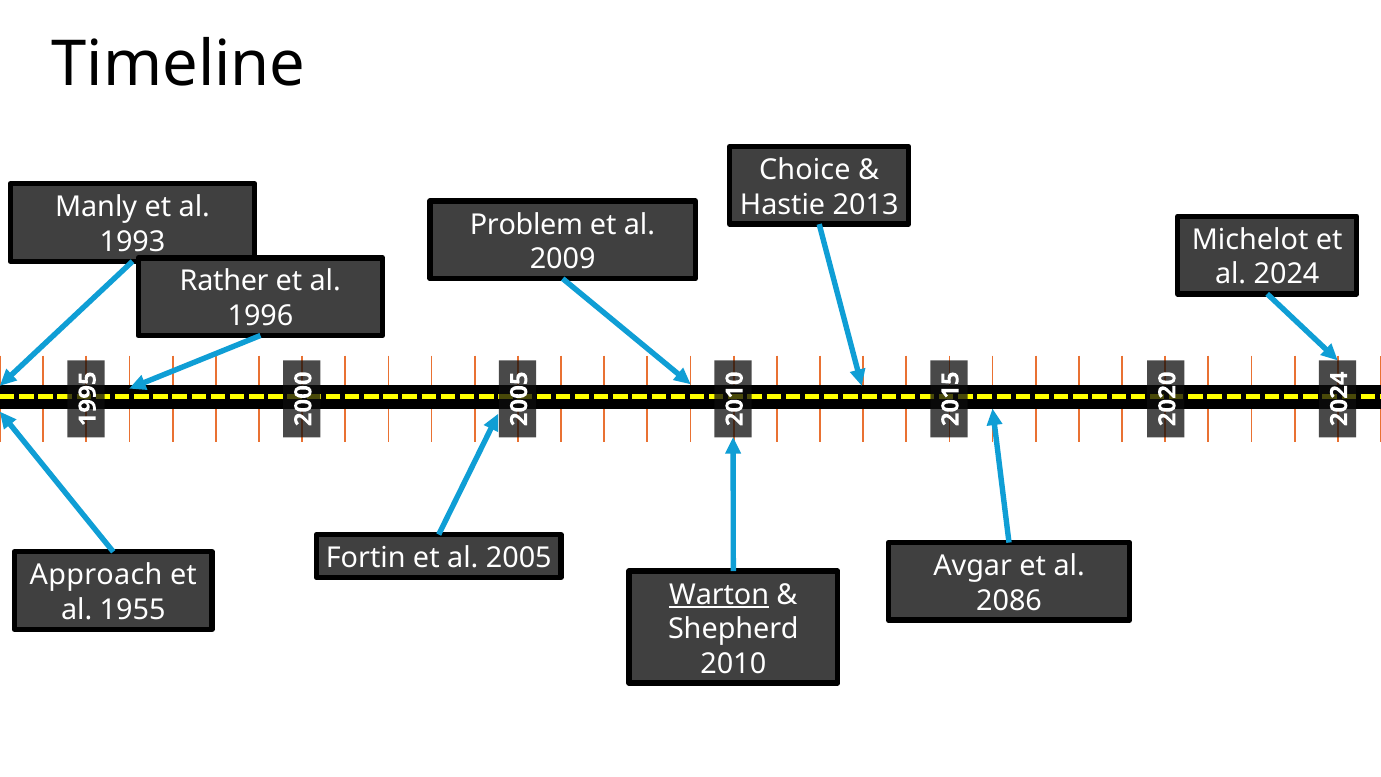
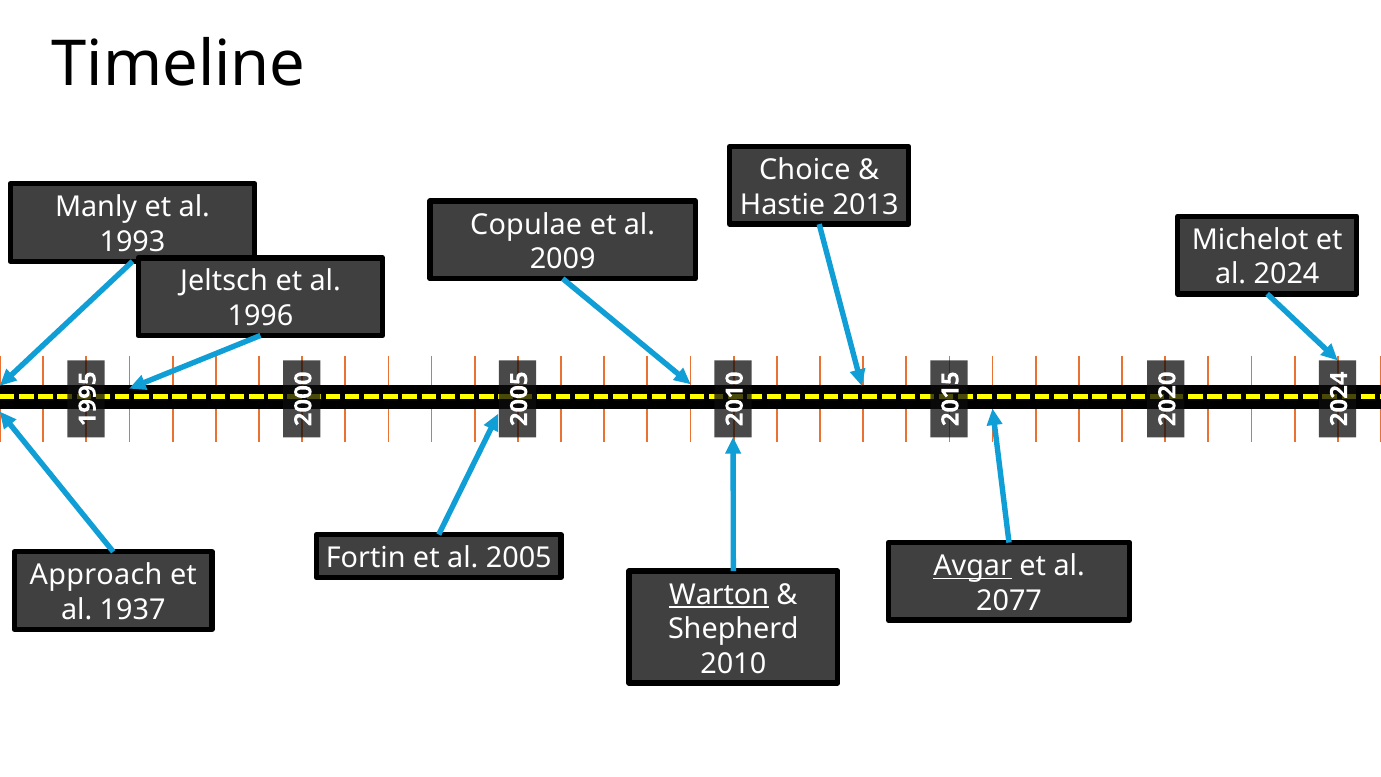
Problem: Problem -> Copulae (526, 225)
Rather: Rather -> Jeltsch (224, 281)
Avgar underline: none -> present (973, 566)
2086: 2086 -> 2077 (1009, 600)
1955: 1955 -> 1937 (133, 610)
